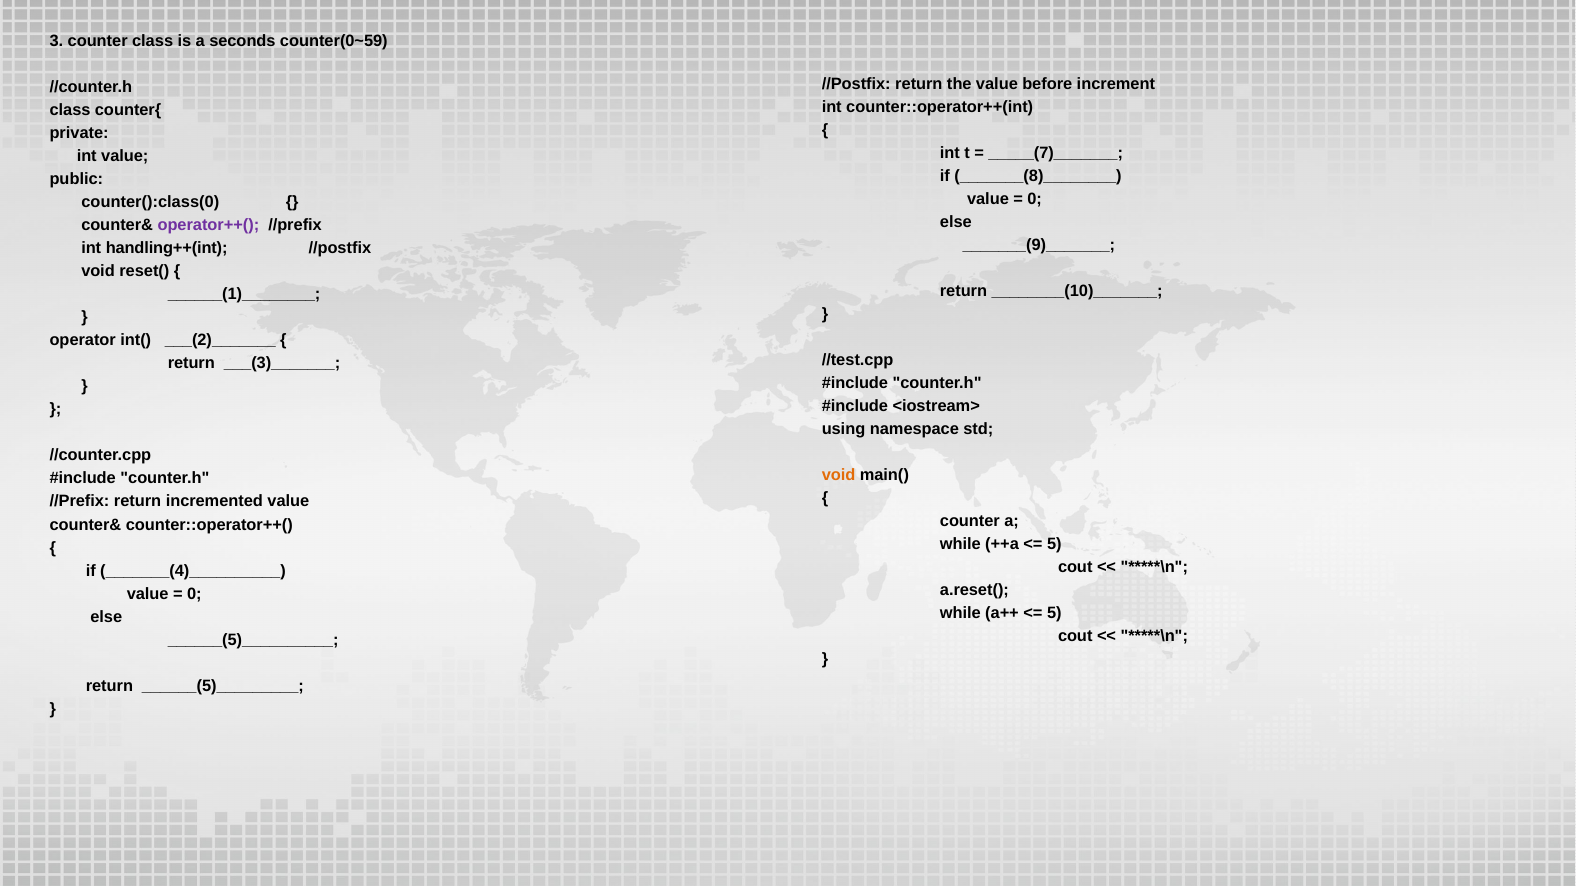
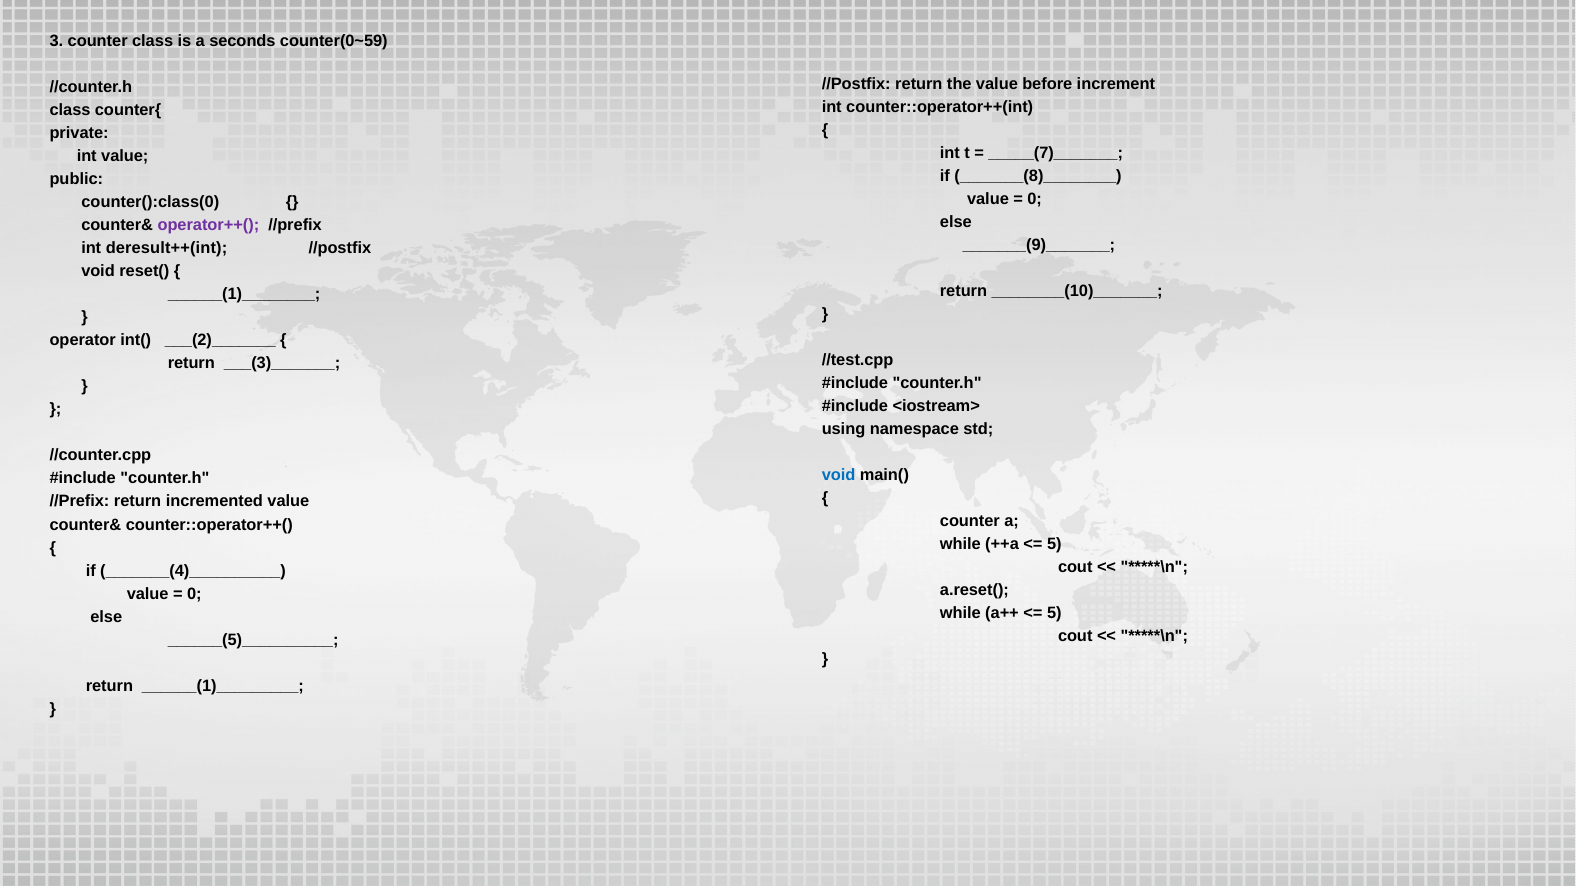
handling++(int: handling++(int -> deresult++(int (166, 248)
void colour: orange -> blue (839, 475)
______(5)_________: ______(5)_________ -> ______(1)_________ (223, 686)
